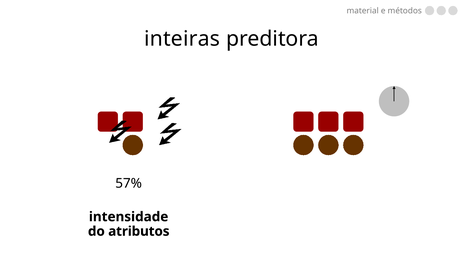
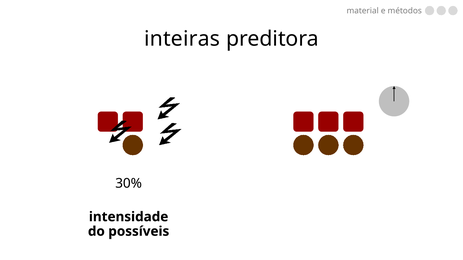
57%: 57% -> 30% (129, 184)
atributos: atributos -> possíveis (139, 232)
